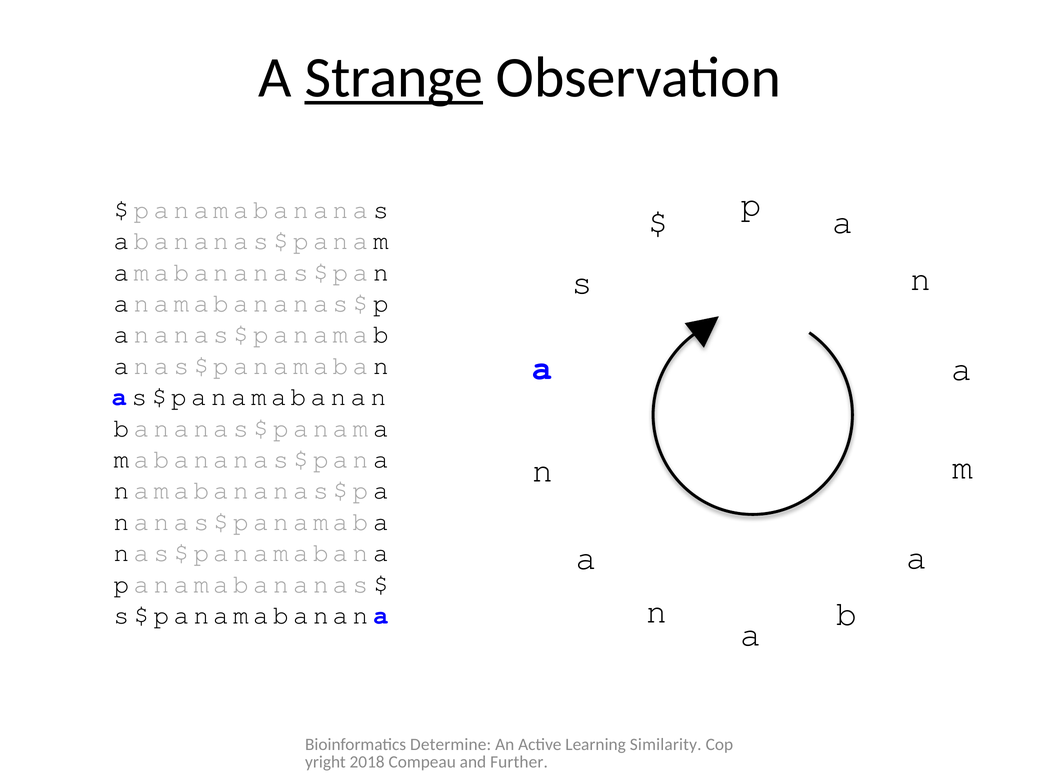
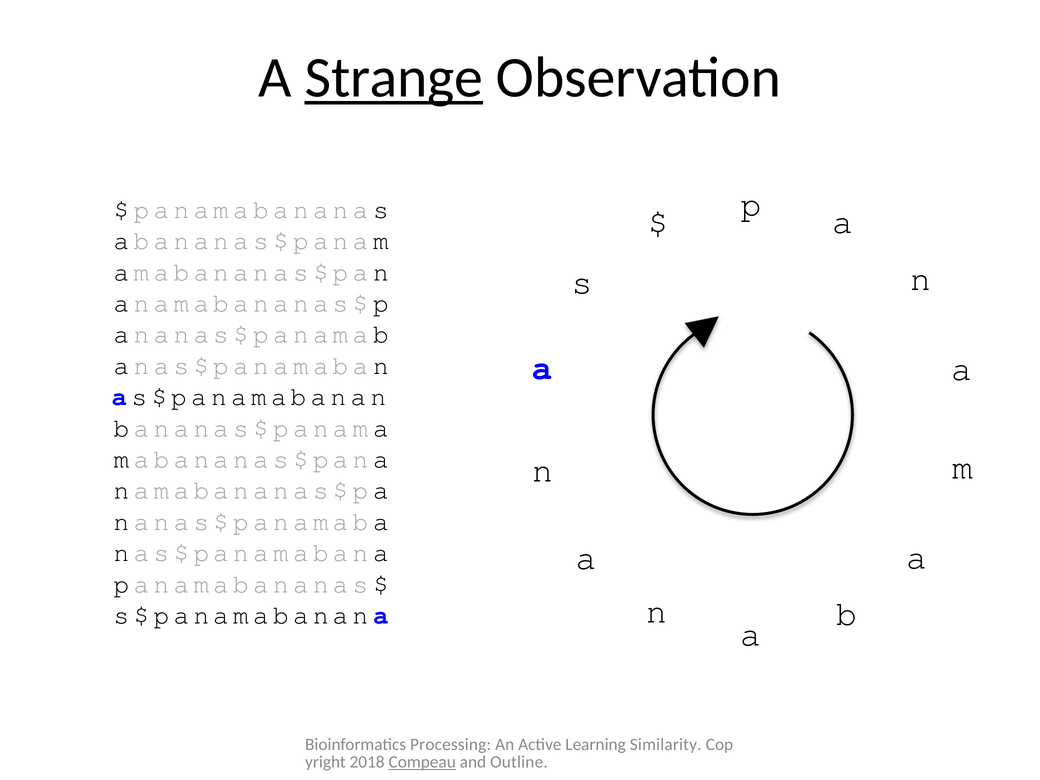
Determine: Determine -> Processing (451, 745)
Compeau underline: none -> present (422, 762)
Further: Further -> Outline (519, 762)
